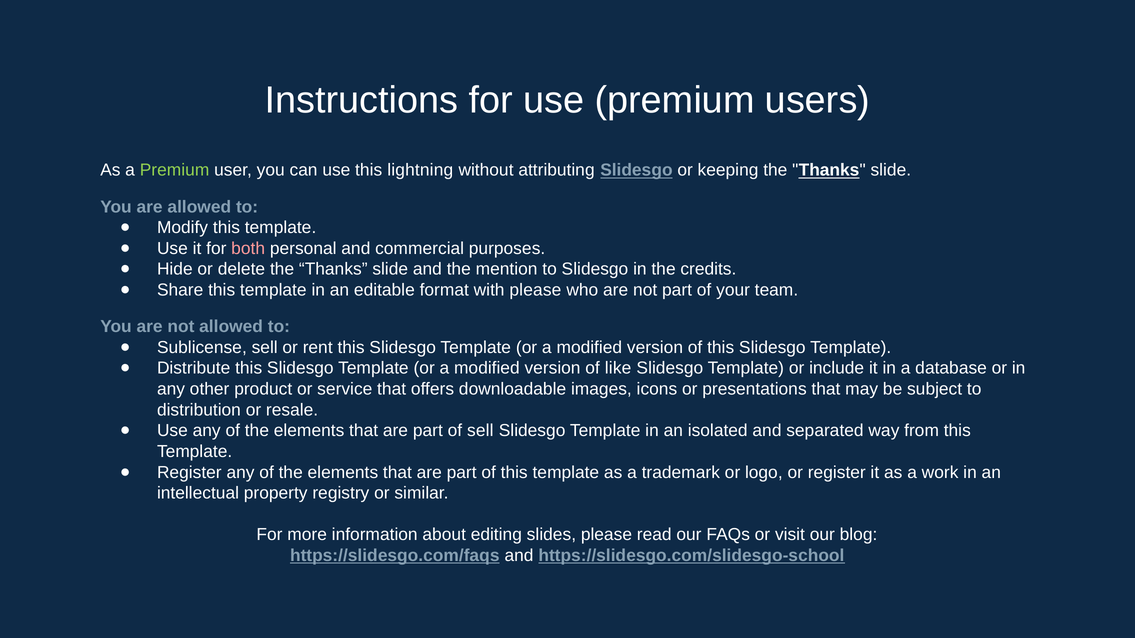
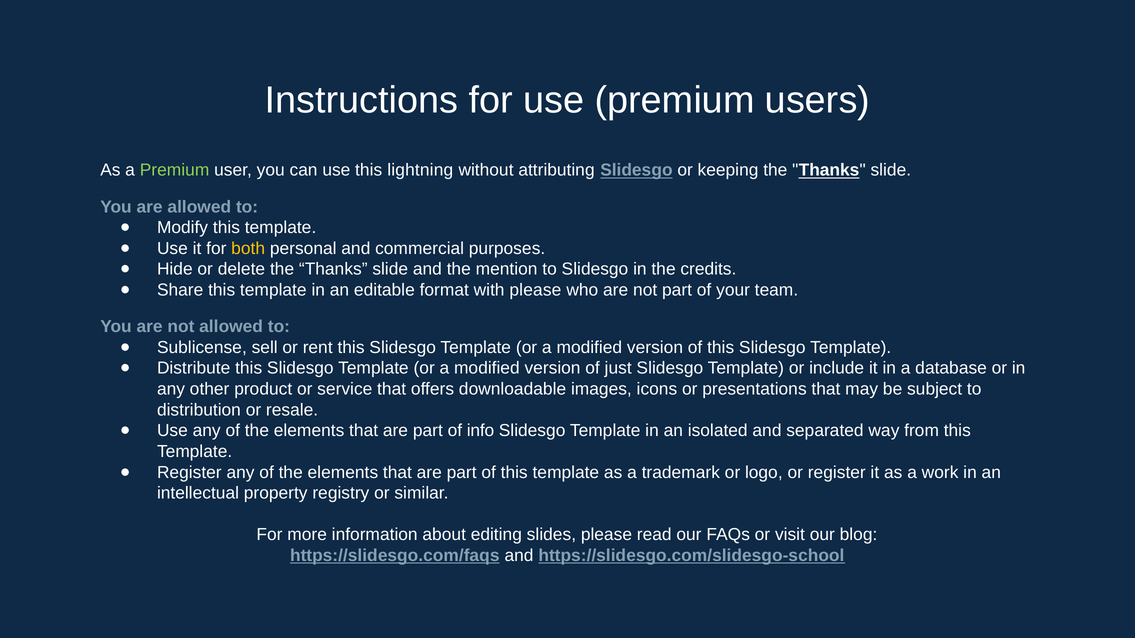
both colour: pink -> yellow (248, 249)
like: like -> just (618, 369)
of sell: sell -> info (480, 431)
